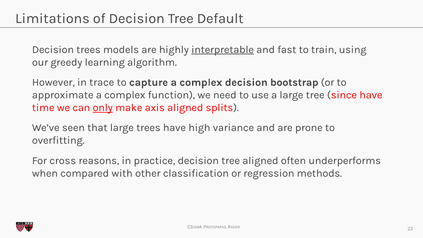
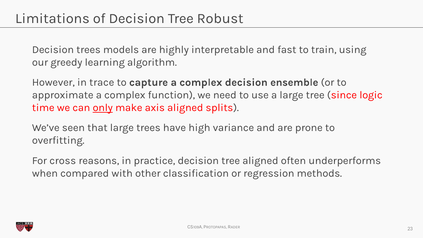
Default: Default -> Robust (220, 19)
interpretable underline: present -> none (223, 50)
bootstrap: bootstrap -> ensemble (294, 82)
since have: have -> logic (371, 95)
